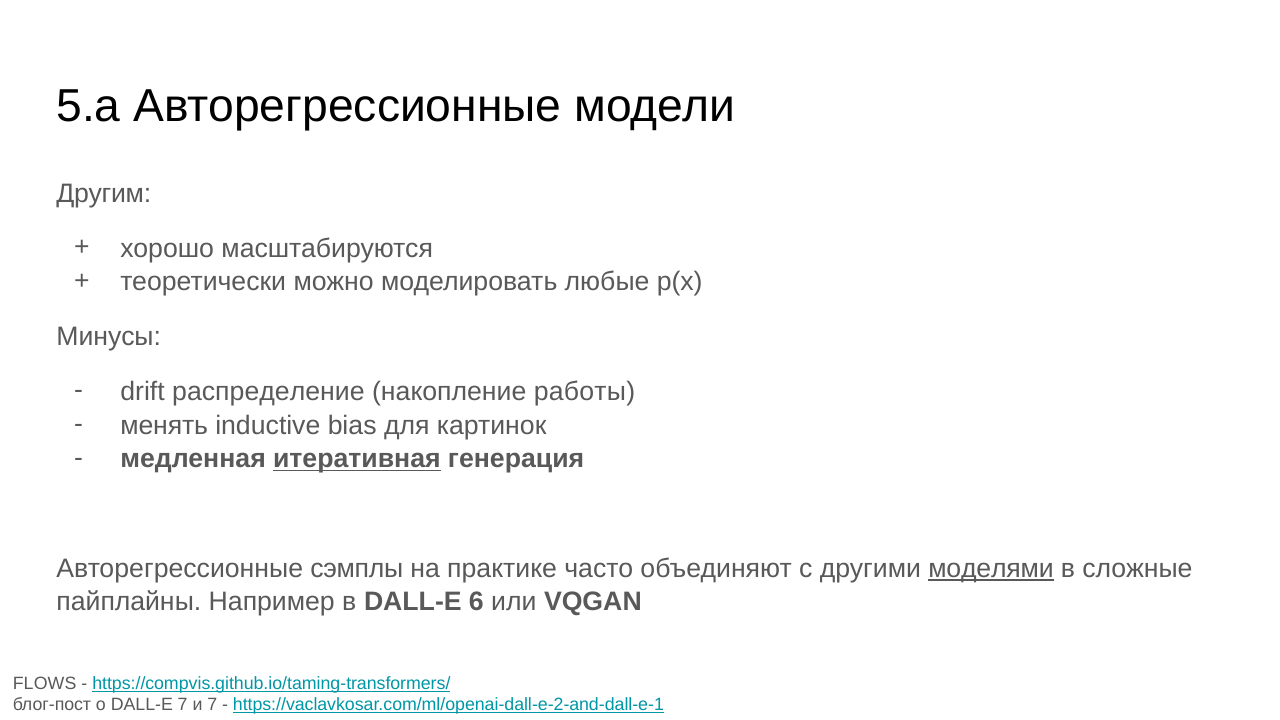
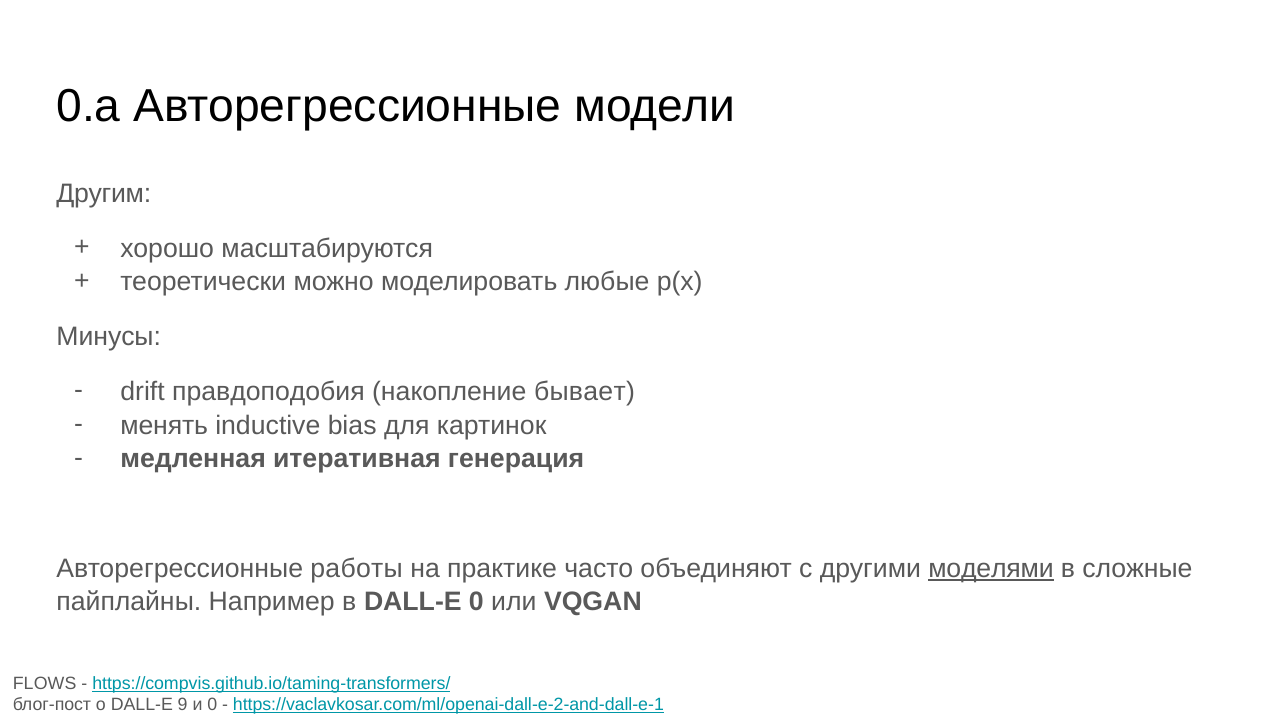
5.а: 5.а -> 0.а (89, 106)
распределение: распределение -> правдоподобия (268, 392)
работы: работы -> бывает (584, 392)
итеративная underline: present -> none (357, 459)
сэмплы: сэмплы -> работы (357, 569)
DALL-E 6: 6 -> 0 (476, 602)
DALL-E 7: 7 -> 9 (183, 705)
и 7: 7 -> 0 (212, 705)
